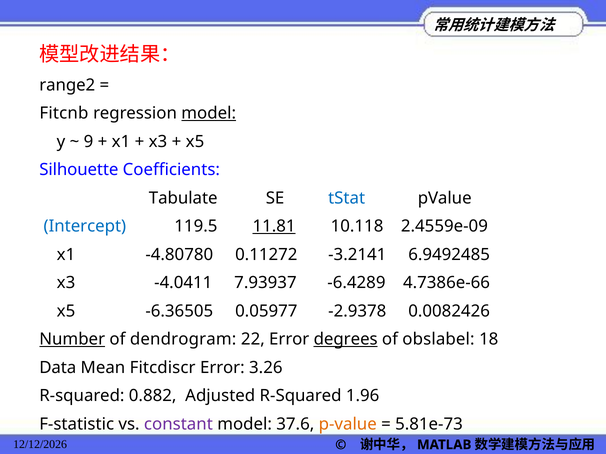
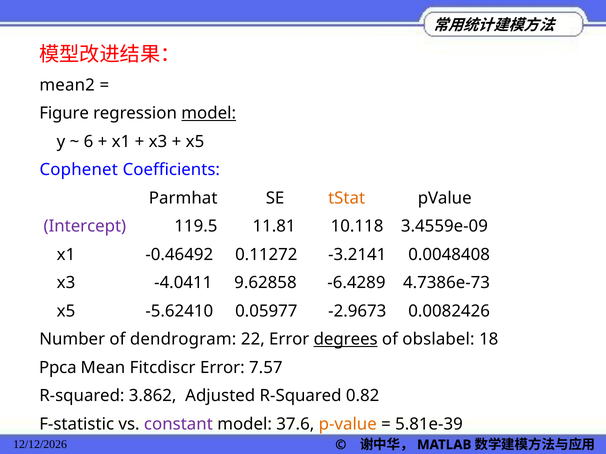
range2: range2 -> mean2 (67, 85)
Fitcnb: Fitcnb -> Figure (64, 114)
9: 9 -> 6 (89, 142)
Silhouette: Silhouette -> Cophenet (79, 170)
Tabulate: Tabulate -> Parmhat (183, 198)
tStat colour: blue -> orange (347, 198)
Intercept colour: blue -> purple (85, 227)
11.81 underline: present -> none (274, 227)
2.4559e-09: 2.4559e-09 -> 3.4559e-09 (444, 227)
-4.80780: -4.80780 -> -0.46492 (179, 255)
6.9492485: 6.9492485 -> 0.0048408 (449, 255)
7.93937: 7.93937 -> 9.62858 (265, 283)
4.7386e-66: 4.7386e-66 -> 4.7386e-73 (447, 283)
-6.36505: -6.36505 -> -5.62410 (179, 311)
-2.9378: -2.9378 -> -2.9673 (357, 311)
Number underline: present -> none (72, 340)
Data: Data -> Ppca (58, 368)
3.26: 3.26 -> 7.57 (266, 368)
0.882: 0.882 -> 3.862 (153, 396)
1.96: 1.96 -> 0.82 (363, 396)
5.81e-73: 5.81e-73 -> 5.81e-39 (429, 425)
